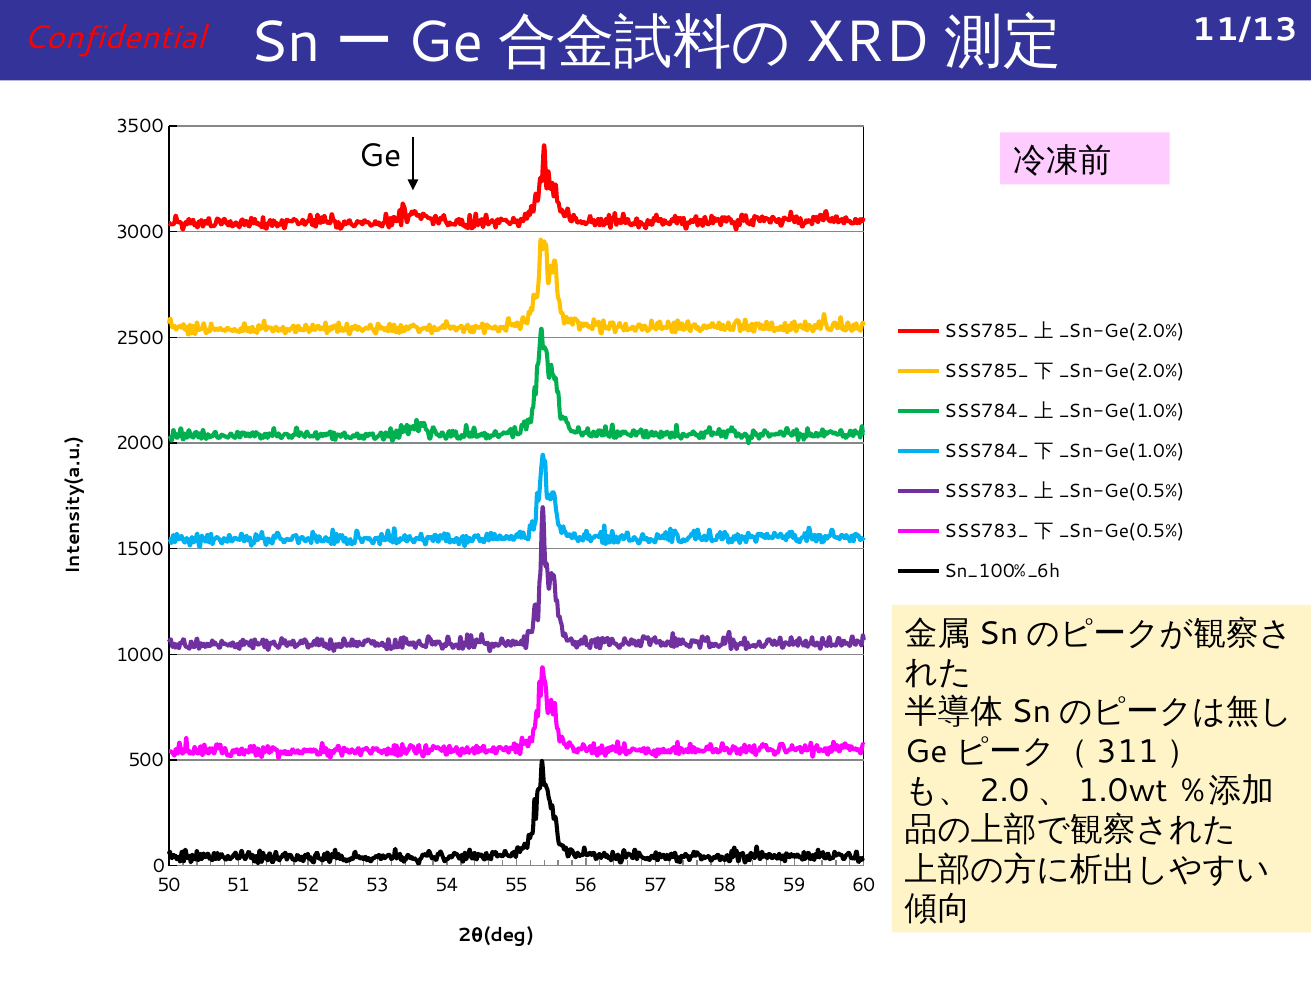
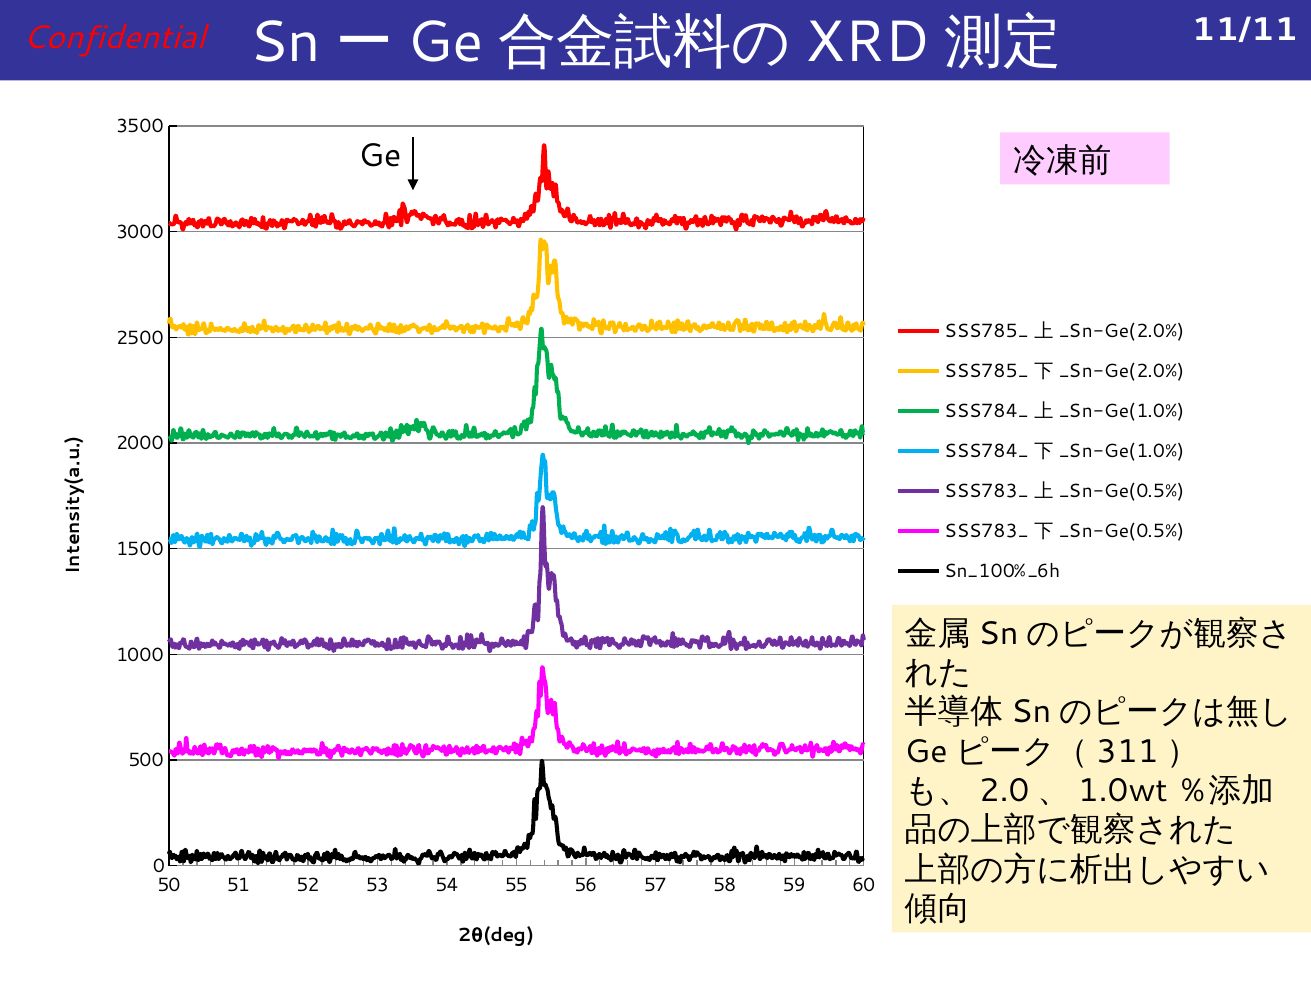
11/13: 11/13 -> 11/11 (1245, 29)
